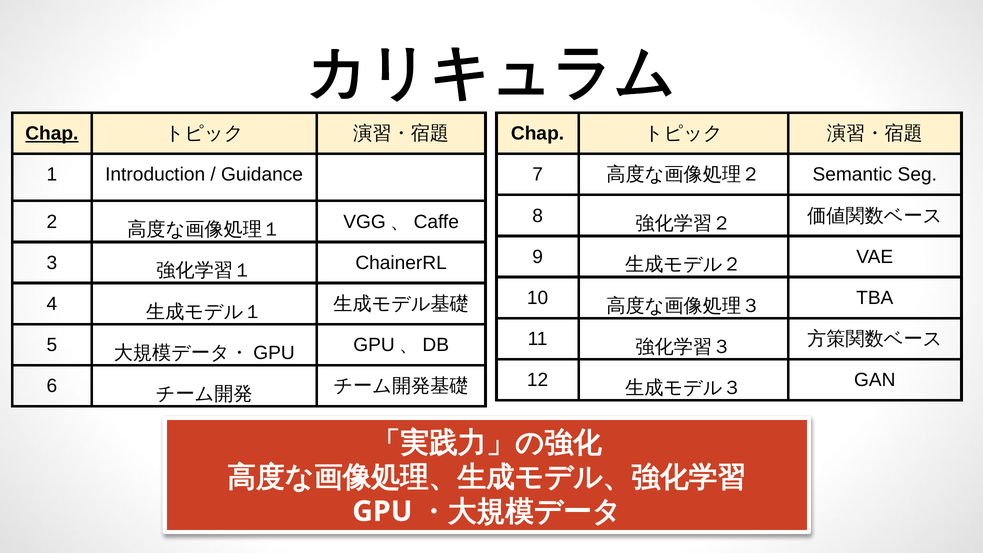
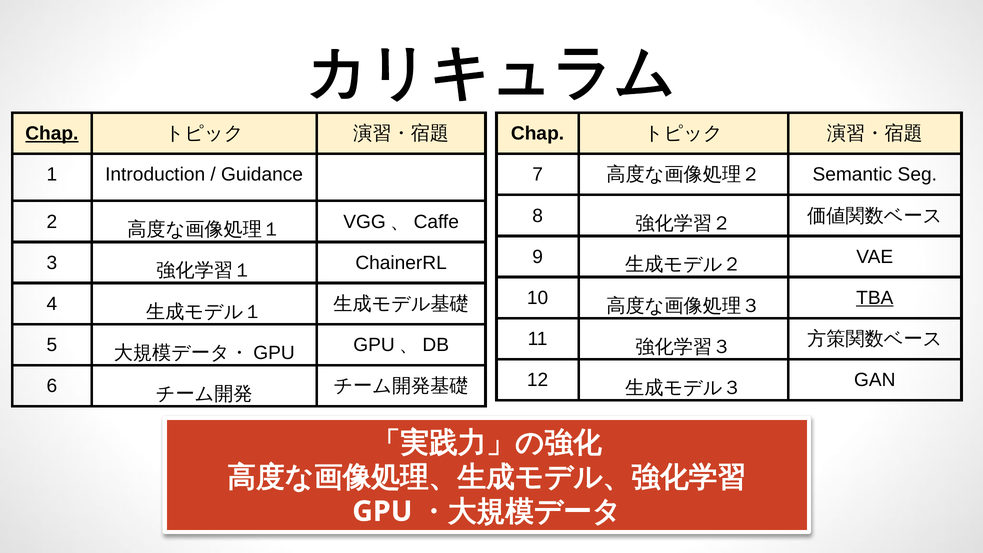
TBA underline: none -> present (875, 298)
